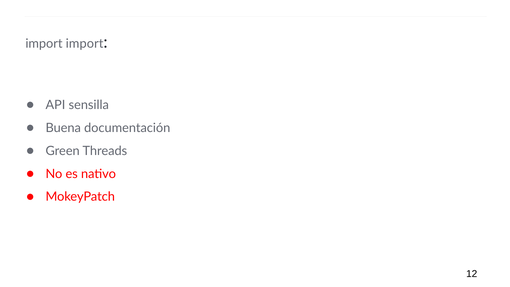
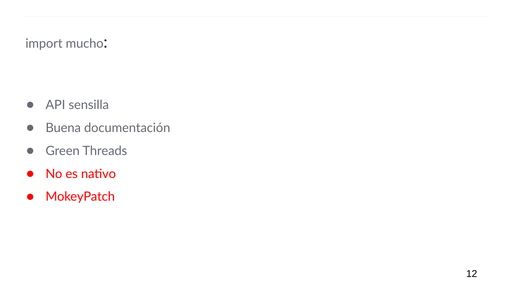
import import: import -> mucho (85, 44)
